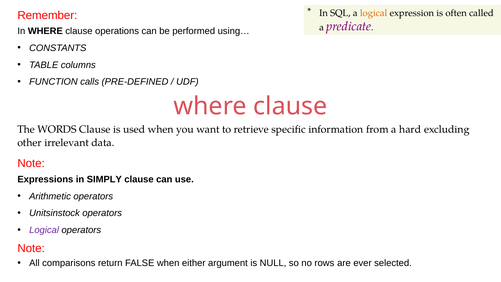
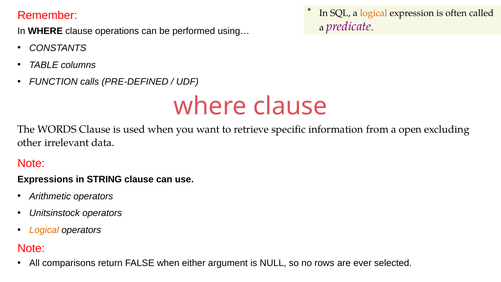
hard: hard -> open (410, 129)
SIMPLY: SIMPLY -> STRING (104, 179)
Logical colour: purple -> orange (44, 230)
